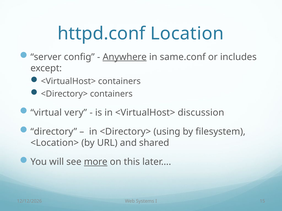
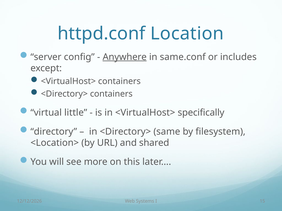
very: very -> little (76, 113)
discussion: discussion -> specifically (201, 113)
using: using -> same (167, 132)
more underline: present -> none (96, 162)
